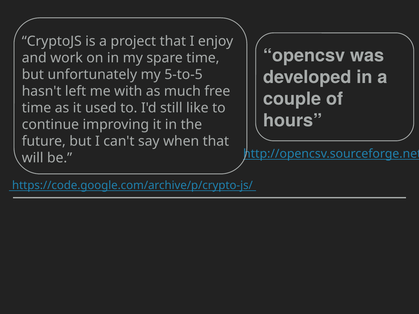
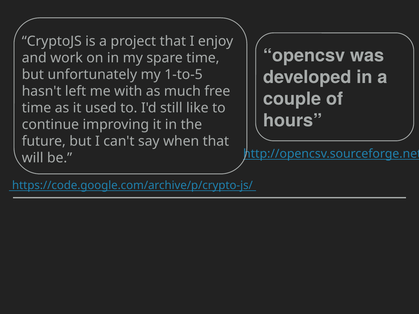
5-to-5: 5-to-5 -> 1-to-5 (183, 75)
